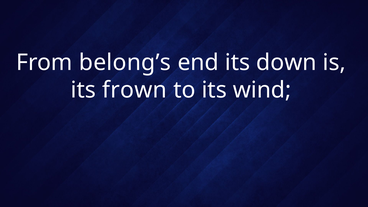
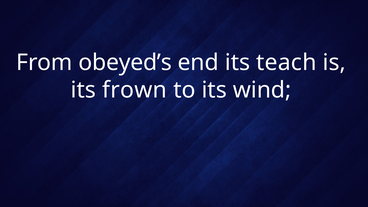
belong’s: belong’s -> obeyed’s (125, 63)
down: down -> teach (286, 63)
